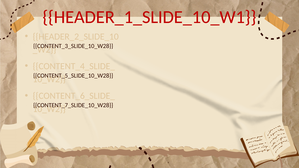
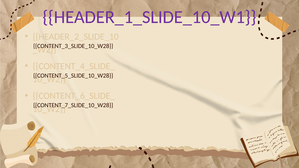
HEADER_1_SLIDE_10_W1 colour: red -> purple (149, 17)
